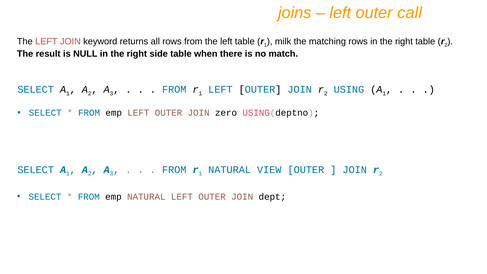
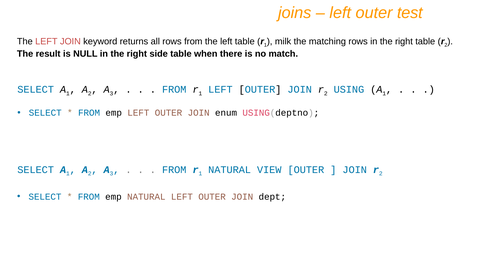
call: call -> test (410, 13)
zero: zero -> enum (226, 113)
